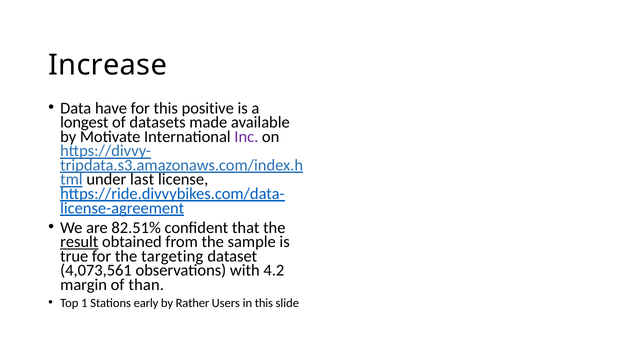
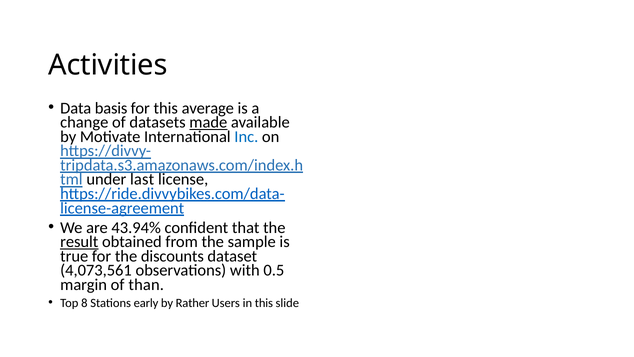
Increase: Increase -> Activities (108, 65)
have: have -> basis (111, 108)
positive: positive -> average (208, 108)
longest: longest -> change (84, 122)
made underline: none -> present (208, 122)
Inc colour: purple -> blue (246, 137)
82.51%: 82.51% -> 43.94% (136, 227)
targeting: targeting -> discounts (172, 256)
4.2: 4.2 -> 0.5 (274, 270)
1: 1 -> 8 (84, 303)
